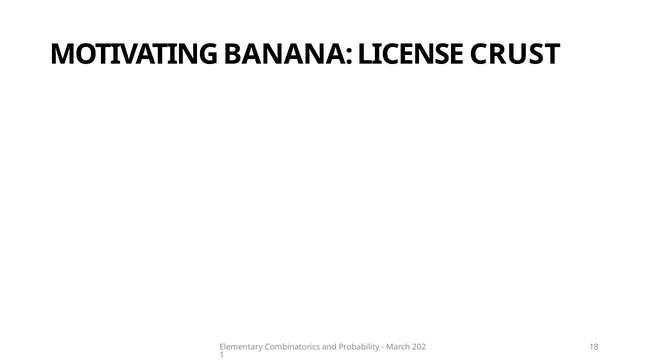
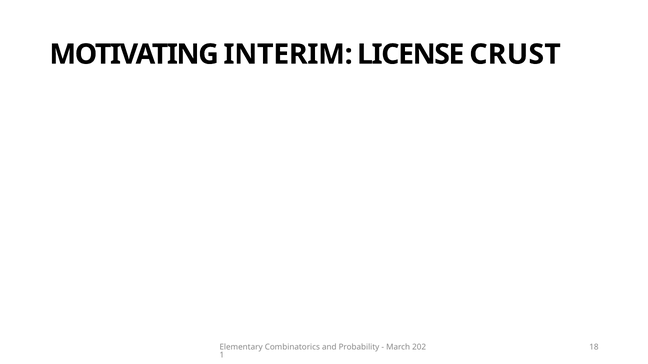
BANANA: BANANA -> INTERIM (288, 54)
